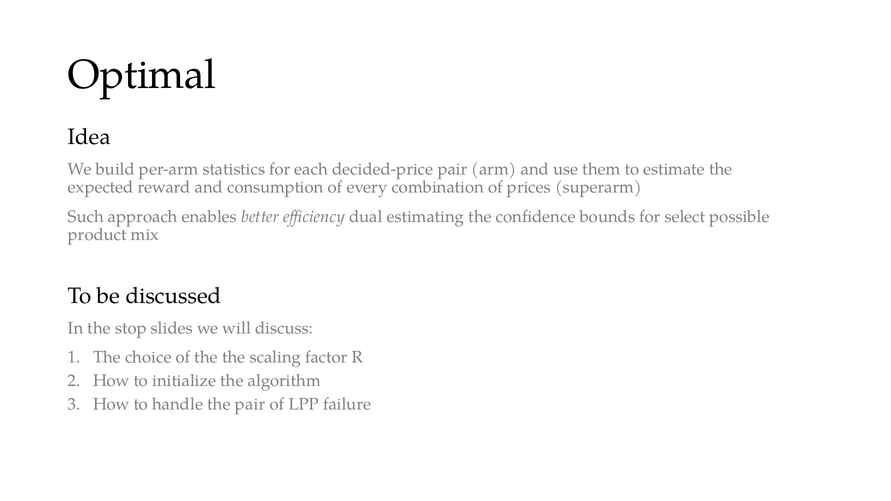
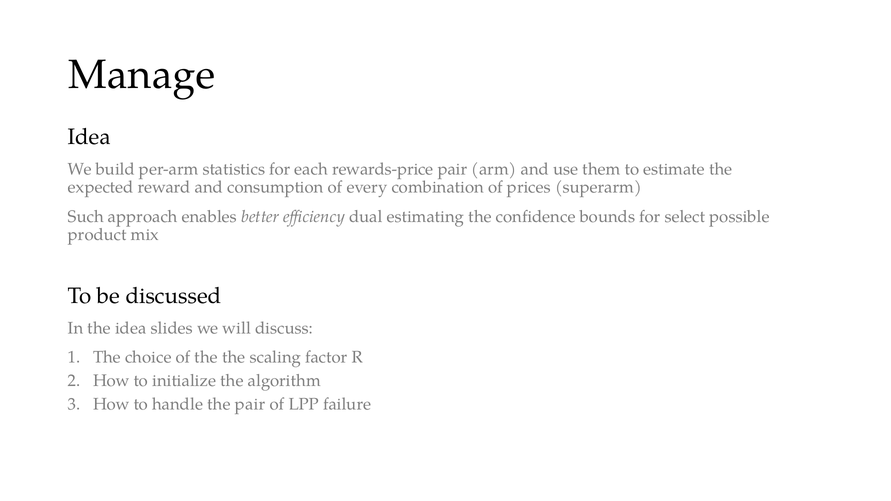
Optimal: Optimal -> Manage (142, 75)
decided-price: decided-price -> rewards-price (383, 169)
the stop: stop -> idea (131, 328)
